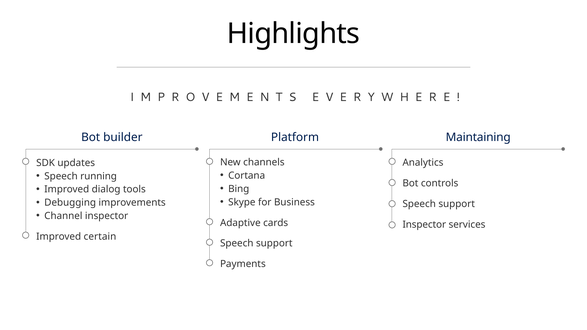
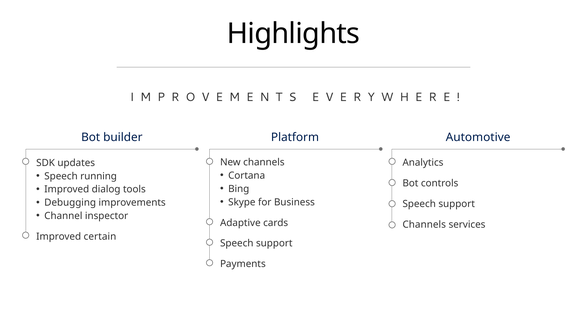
Maintaining: Maintaining -> Automotive (478, 137)
Inspector: Inspector -> Channels (424, 225)
